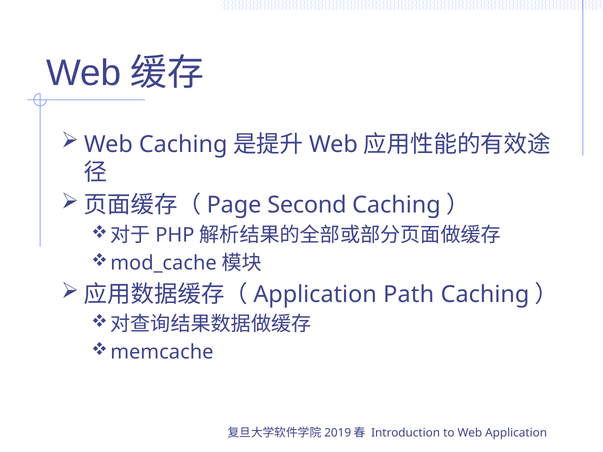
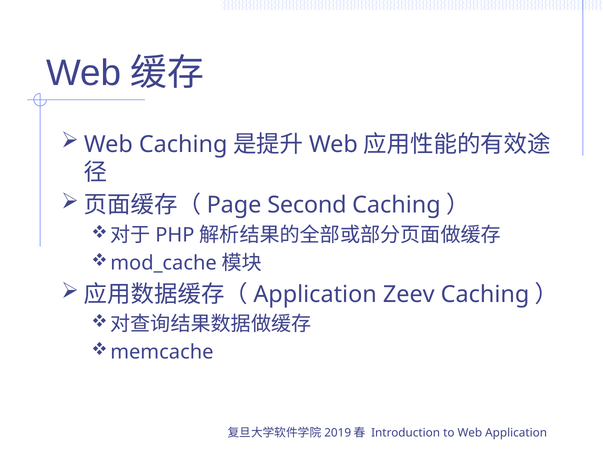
Path: Path -> Zeev (409, 294)
